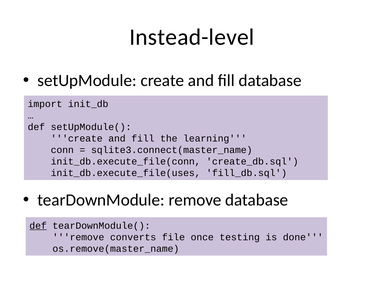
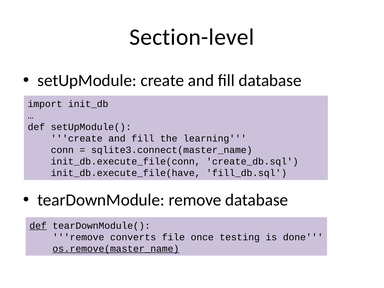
Instead-level: Instead-level -> Section-level (192, 37)
init_db.execute_file(uses: init_db.execute_file(uses -> init_db.execute_file(have (126, 173)
os.remove(master_name underline: none -> present (116, 249)
